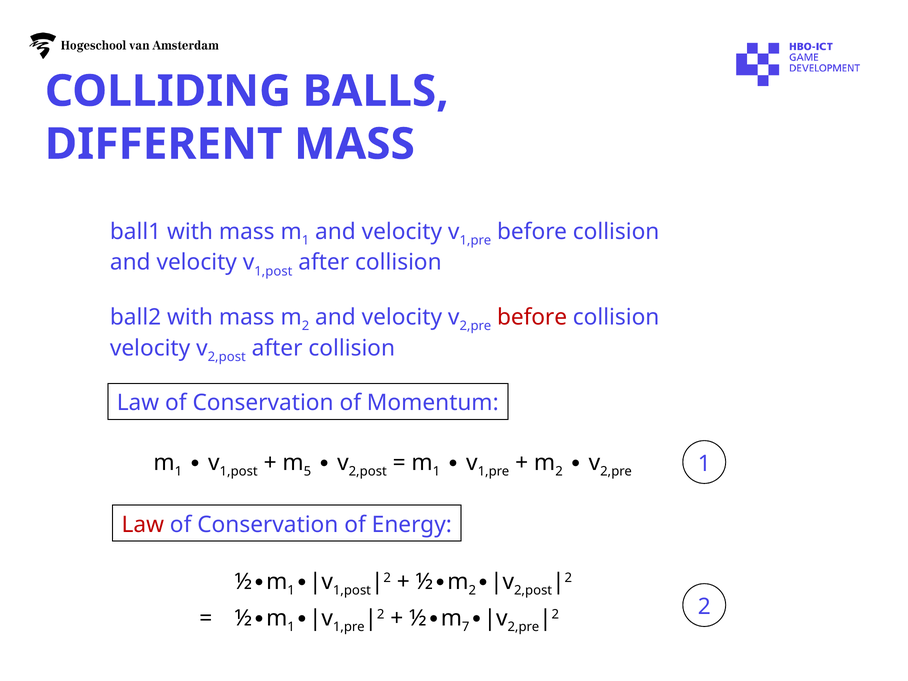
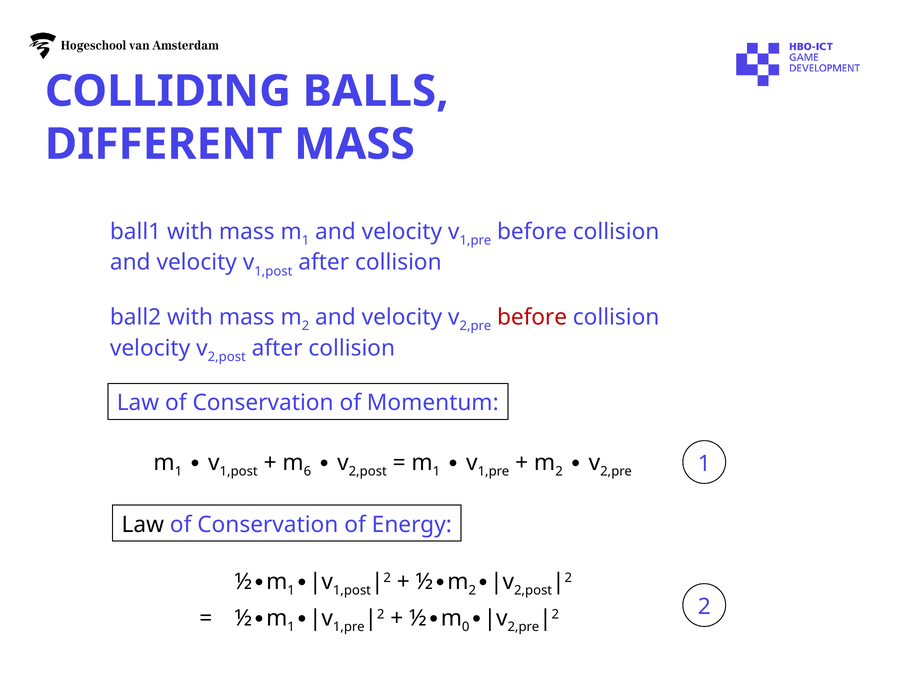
5: 5 -> 6 (308, 471)
Law colour: red -> black (143, 525)
7: 7 -> 0 (466, 627)
